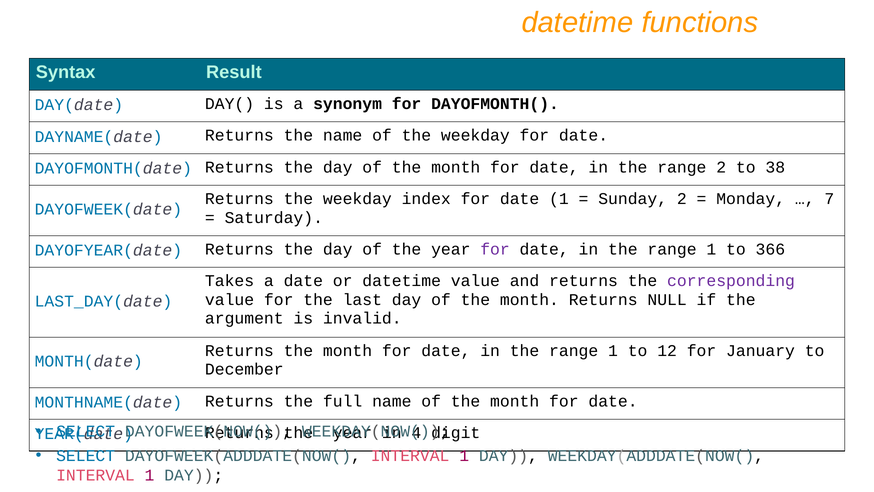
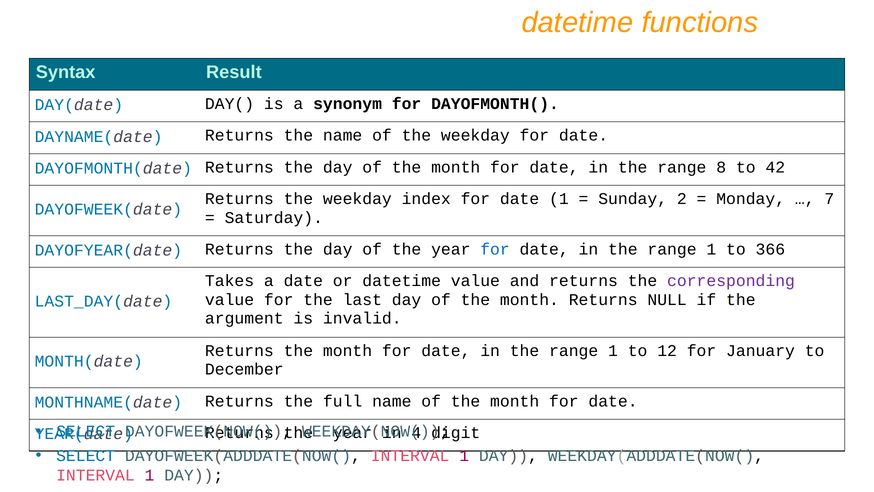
range 2: 2 -> 8 (721, 167)
38: 38 -> 42 (775, 167)
for colour: purple -> blue (495, 249)
